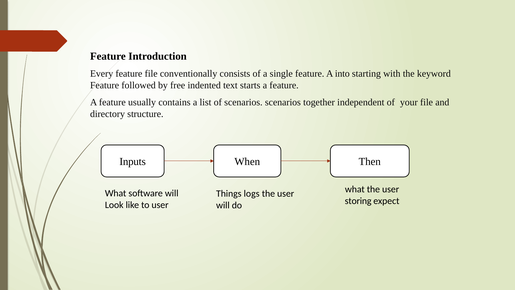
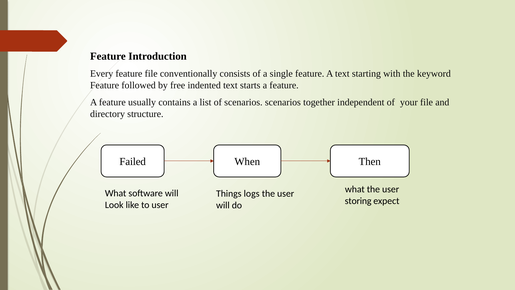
A into: into -> text (342, 74)
Inputs: Inputs -> Failed (133, 162)
